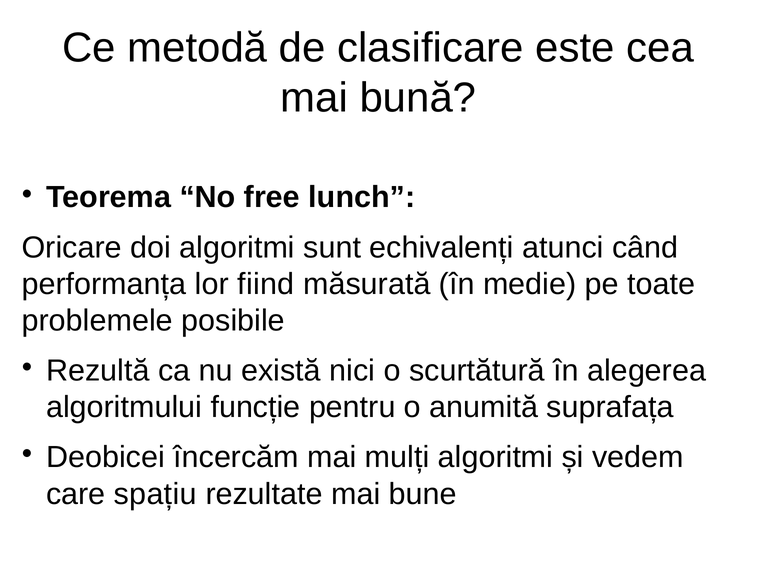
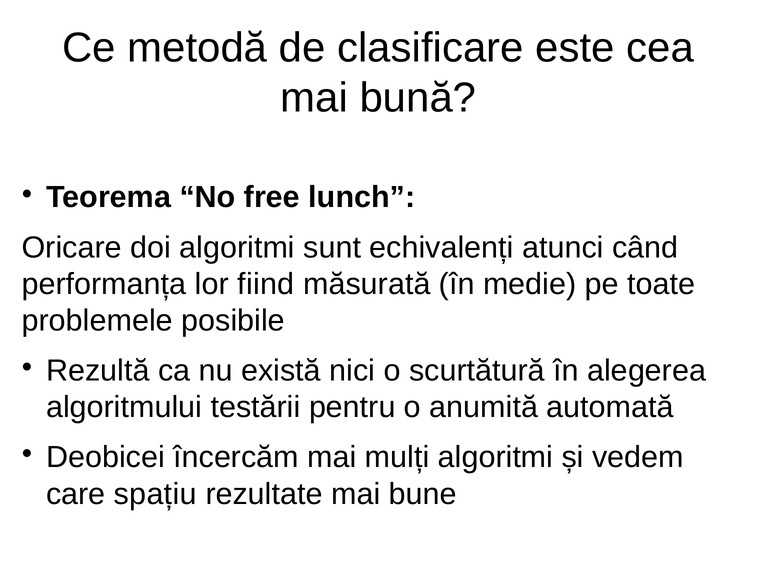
funcție: funcție -> testării (256, 408)
suprafața: suprafața -> automată (610, 408)
